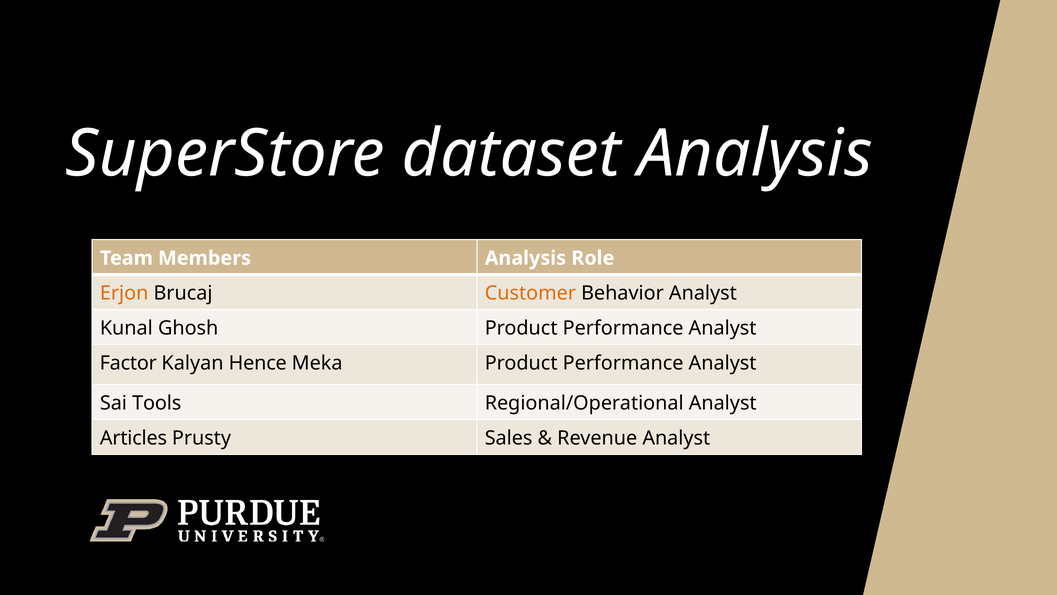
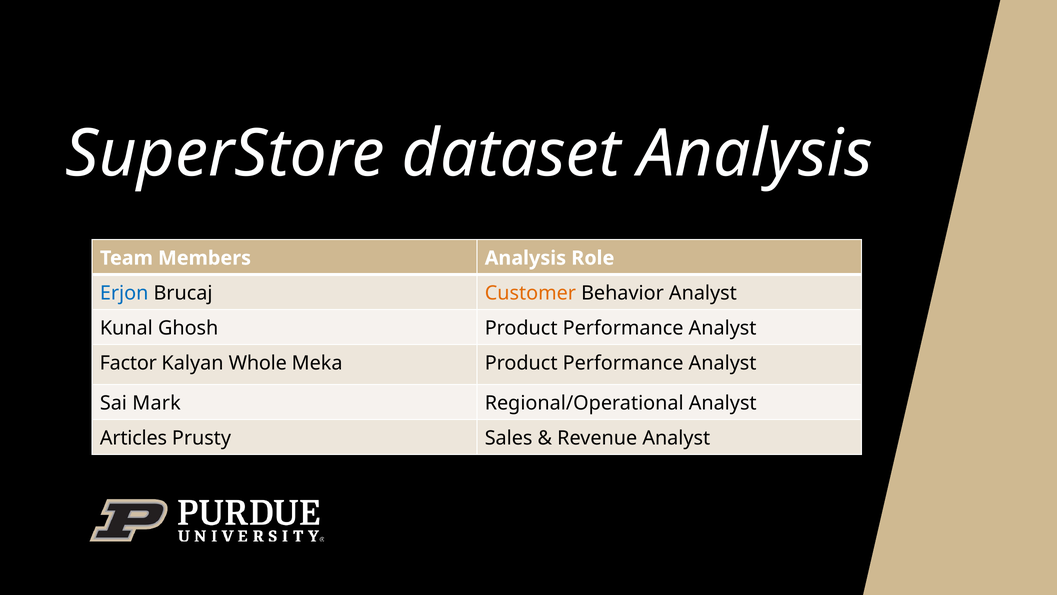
Erjon colour: orange -> blue (124, 293)
Hence: Hence -> Whole (258, 363)
Tools: Tools -> Mark (157, 403)
